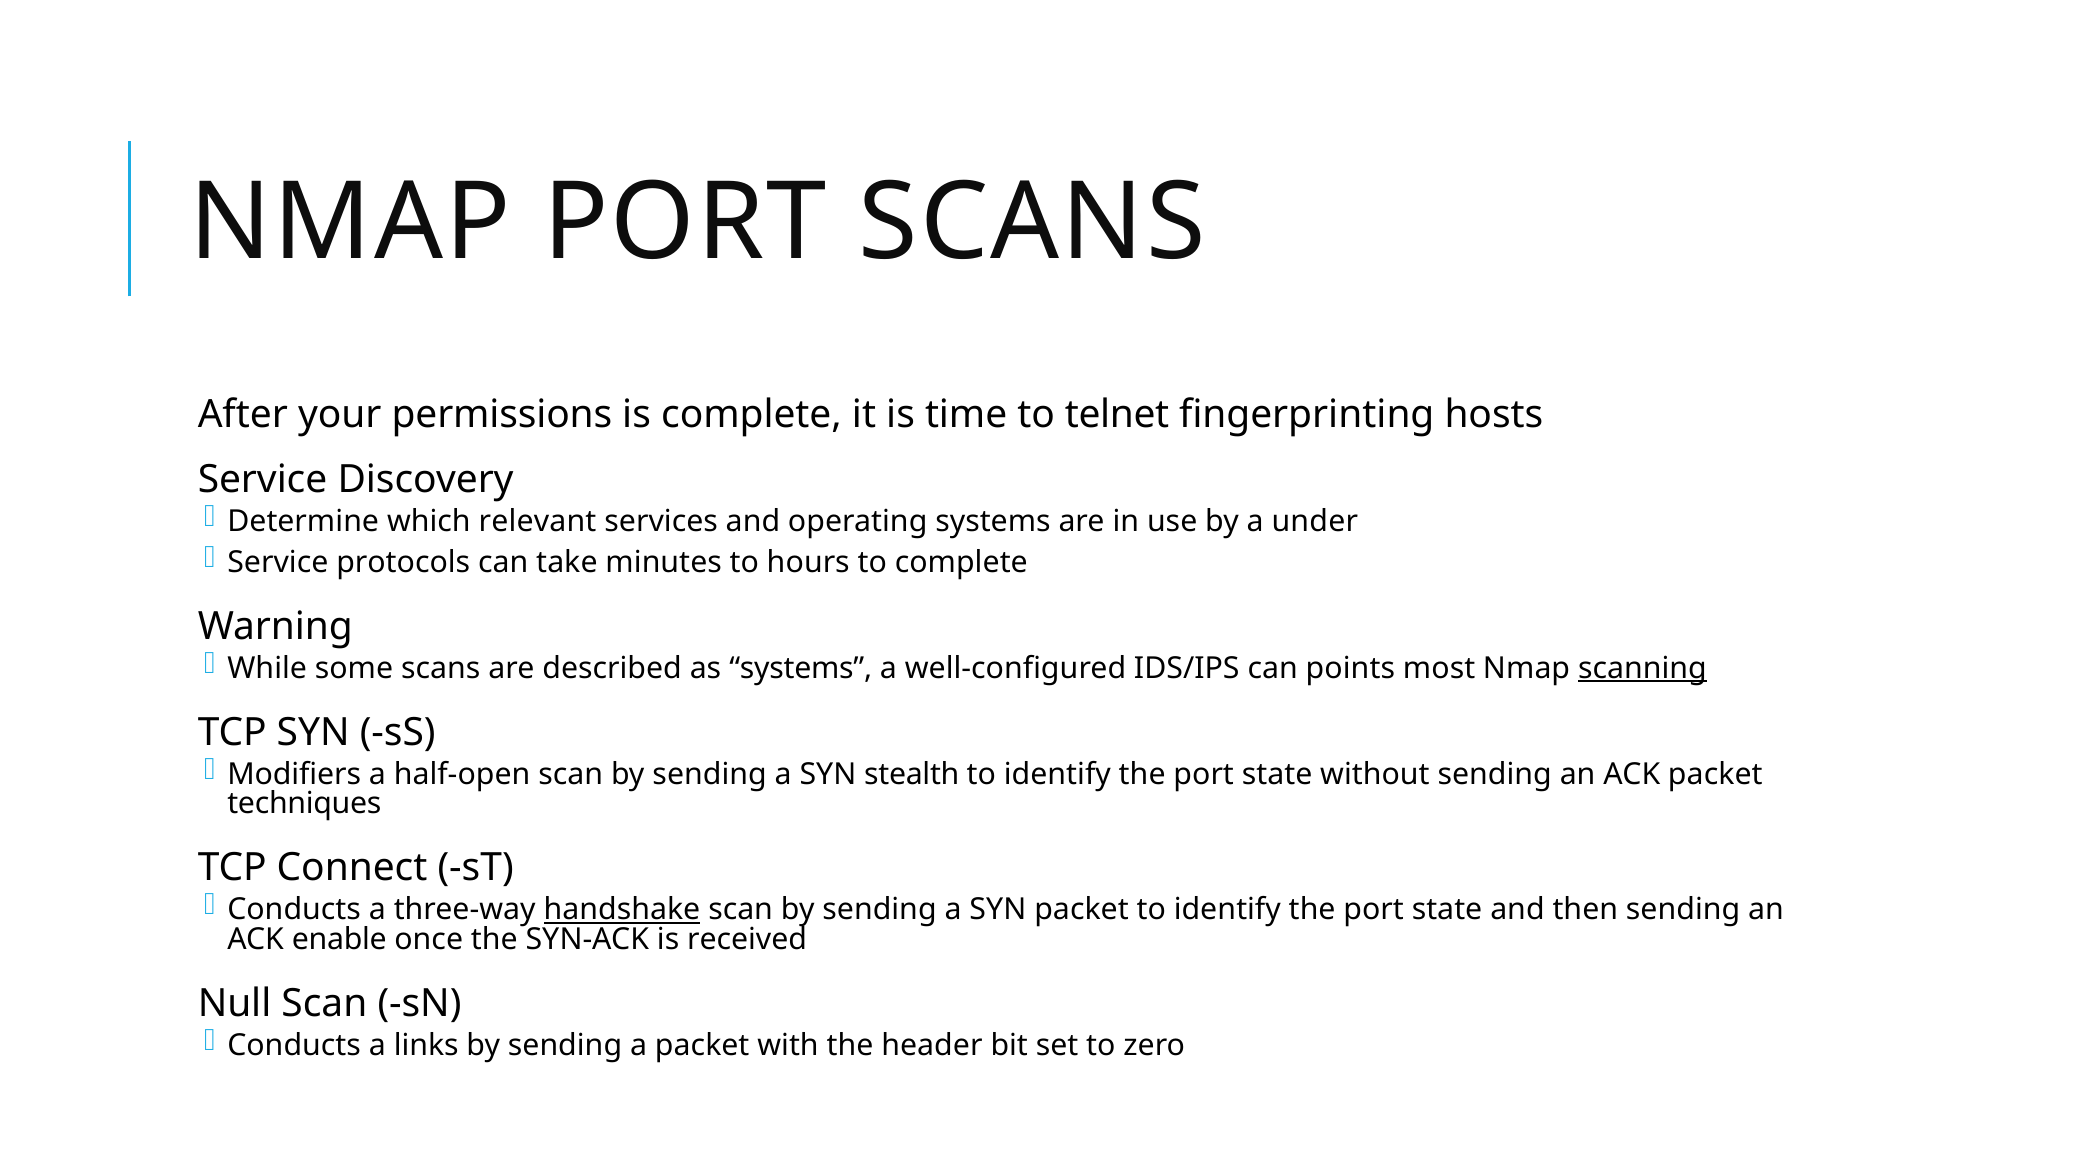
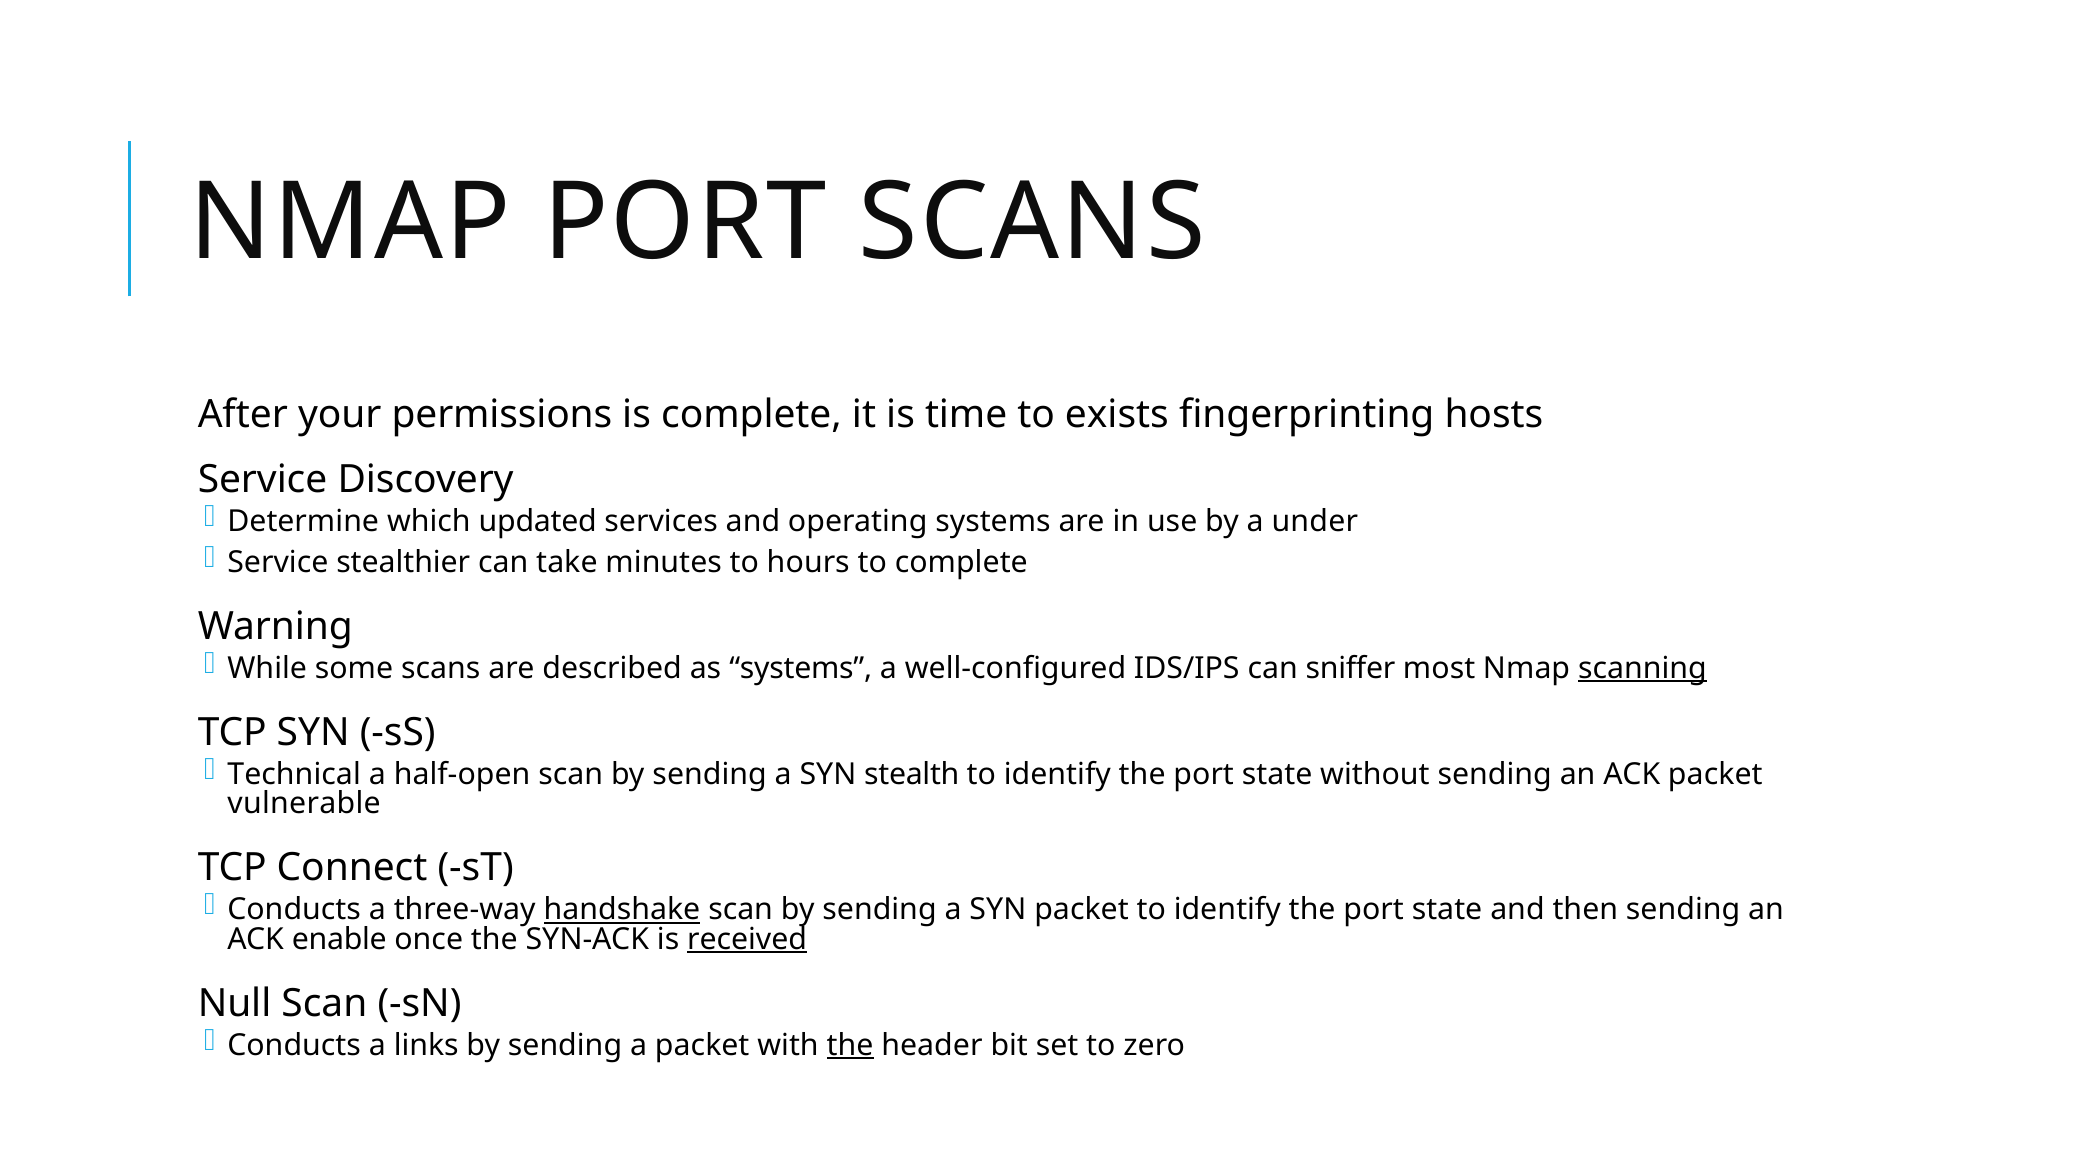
telnet: telnet -> exists (1117, 414)
relevant: relevant -> updated (538, 521)
protocols: protocols -> stealthier (403, 562)
points: points -> sniffer (1351, 668)
Modifiers: Modifiers -> Technical (294, 774)
techniques: techniques -> vulnerable (304, 804)
received underline: none -> present (747, 939)
the underline: none -> present (850, 1045)
